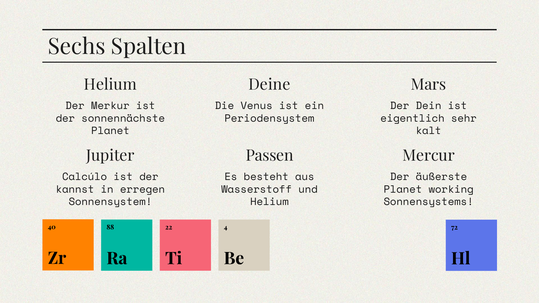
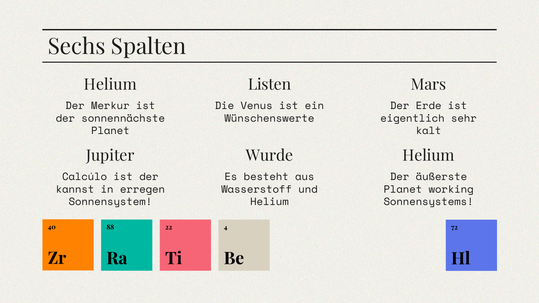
Deine: Deine -> Listen (270, 85)
Dein: Dein -> Erde (429, 106)
Periodensystem: Periodensystem -> Wünschenswerte (269, 118)
Passen: Passen -> Wurde (270, 156)
Mercur: Mercur -> Helium (429, 156)
